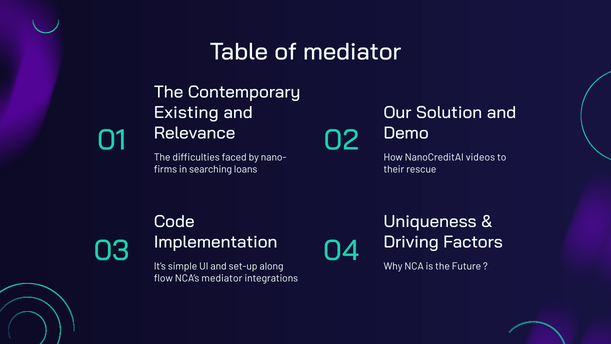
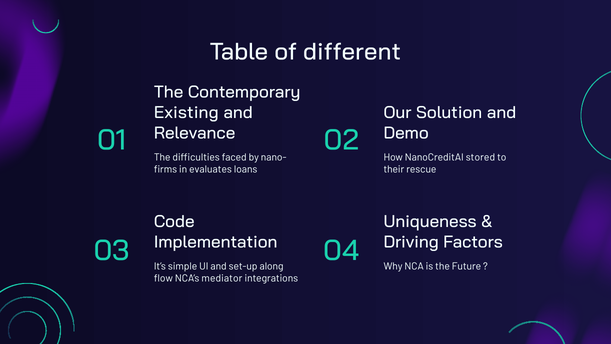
of mediator: mediator -> different (352, 52)
videos: videos -> stored (480, 157)
searching: searching -> evaluates (211, 169)
